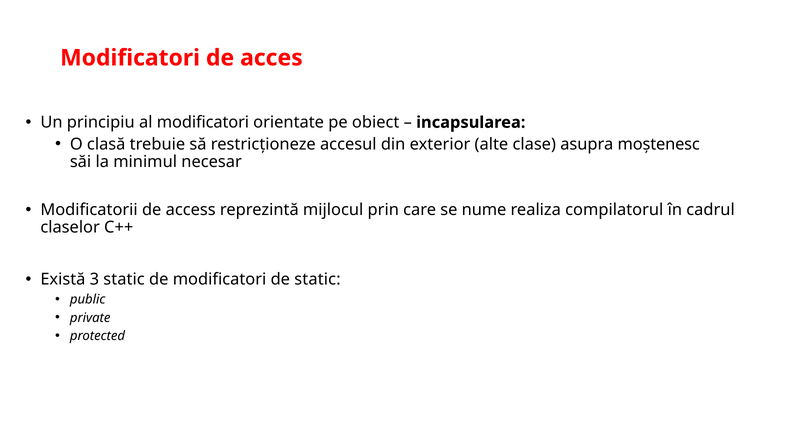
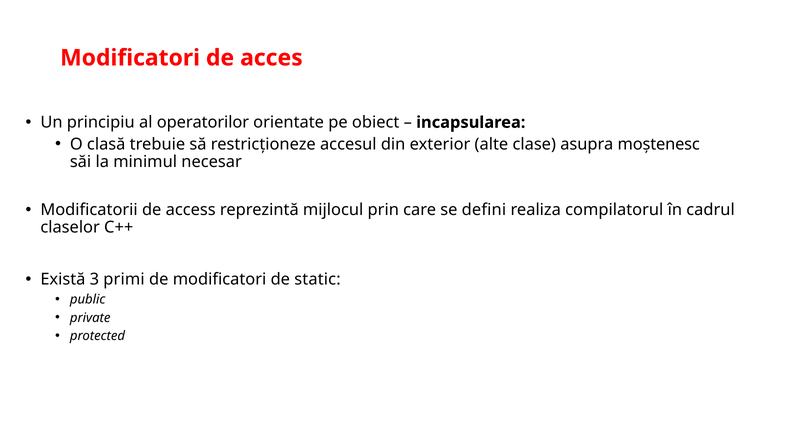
al modificatori: modificatori -> operatorilor (203, 122)
nume: nume -> defini (484, 210)
3 static: static -> primi (124, 280)
